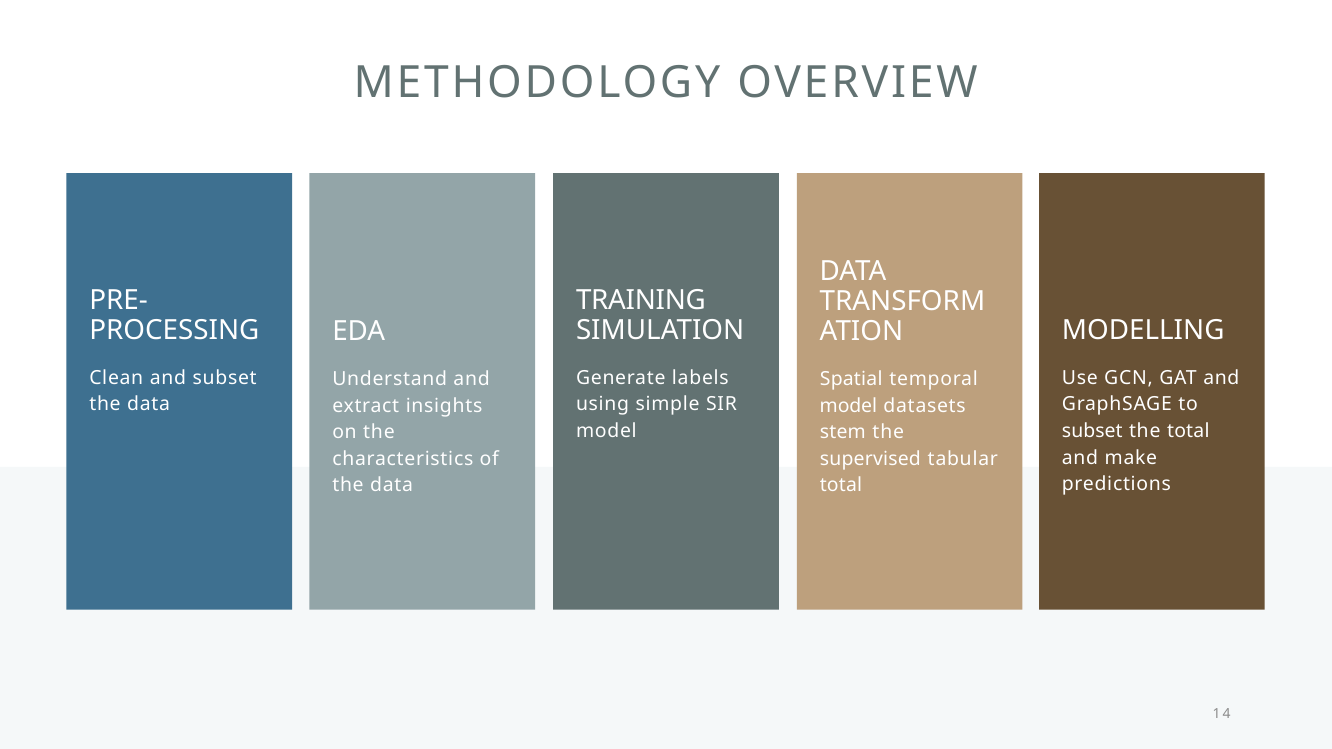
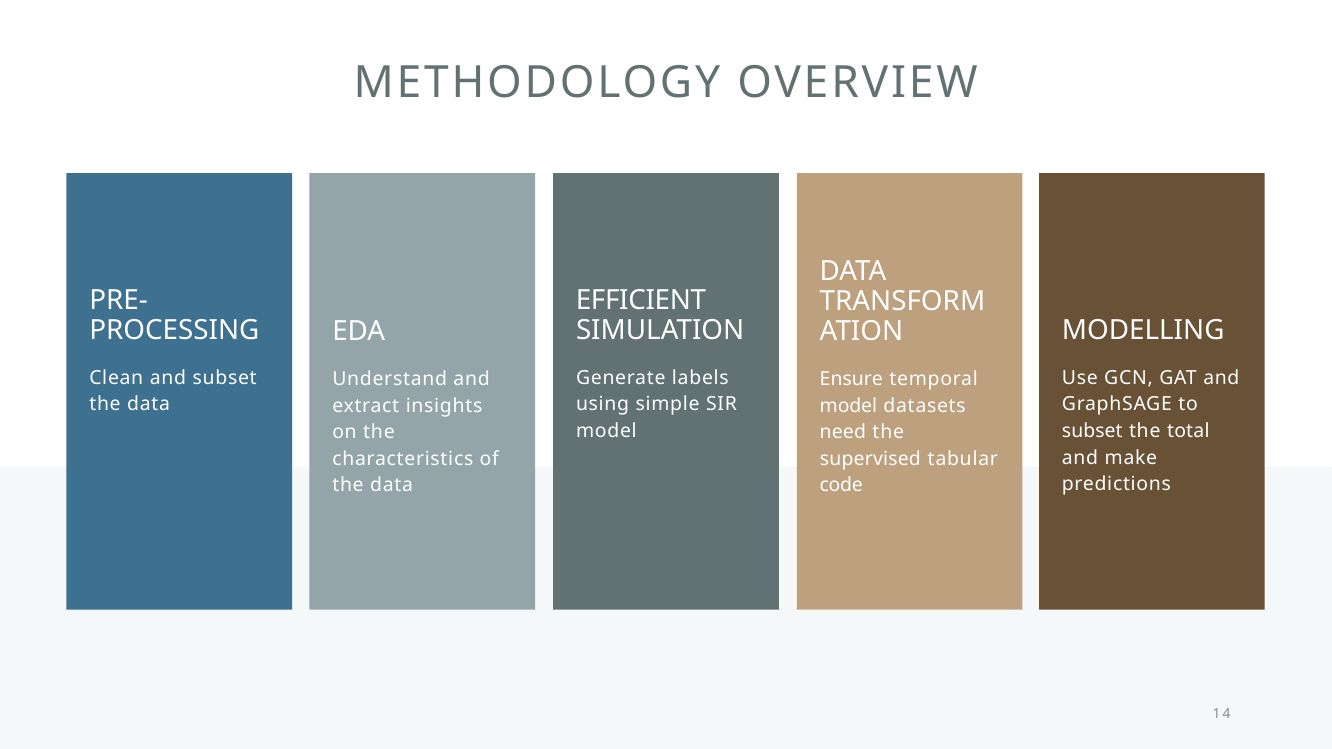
TRAINING: TRAINING -> EFFICIENT (641, 301)
Spatial: Spatial -> Ensure (851, 379)
stem: stem -> need (843, 432)
total: total -> code (841, 486)
